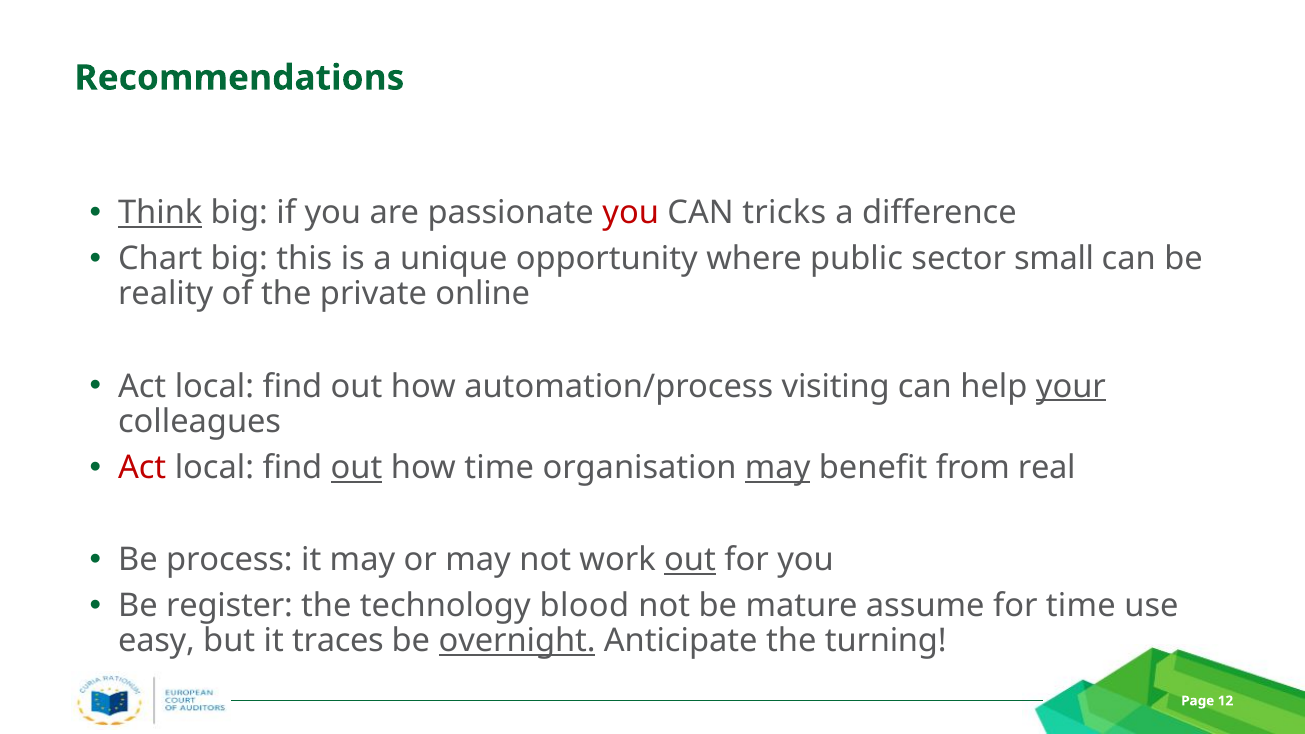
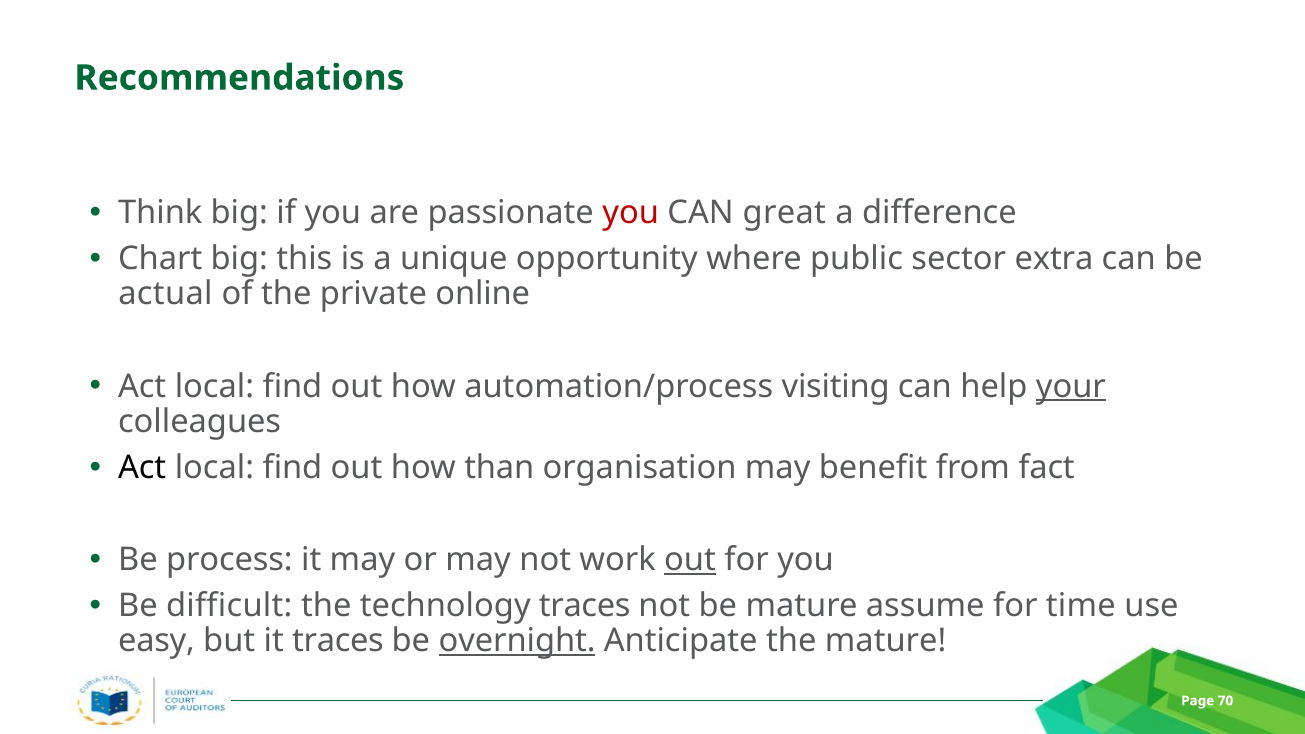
Think underline: present -> none (160, 213)
tricks: tricks -> great (784, 213)
small: small -> extra (1054, 259)
reality: reality -> actual (165, 294)
Act colour: red -> black (142, 468)
out underline: present -> none (357, 468)
how time: time -> than (499, 468)
may underline: present -> none (778, 468)
real: real -> fact (1047, 468)
register: register -> difficult (229, 606)
technology blood: blood -> traces (585, 606)
the turning: turning -> mature (886, 641)
12: 12 -> 70 (1225, 701)
